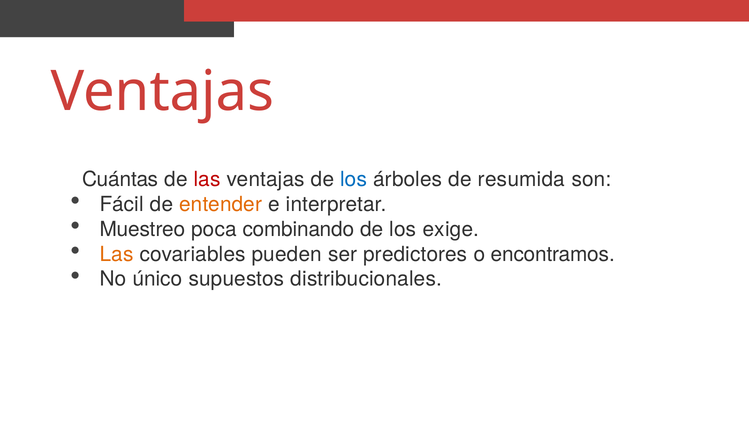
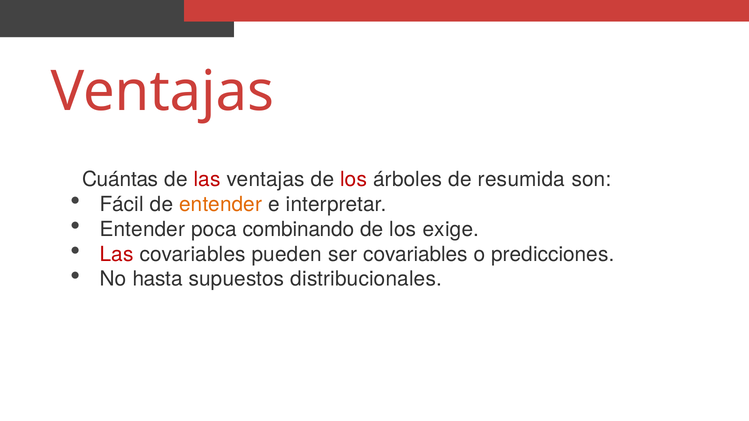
los colour: blue -> red (354, 179)
Muestreo: Muestreo -> Entender (142, 229)
Las colour: orange -> red (117, 254)
ser predictores: predictores -> covariables (415, 254)
encontramos: encontramos -> predicciones (553, 254)
único: único -> hasta (158, 279)
